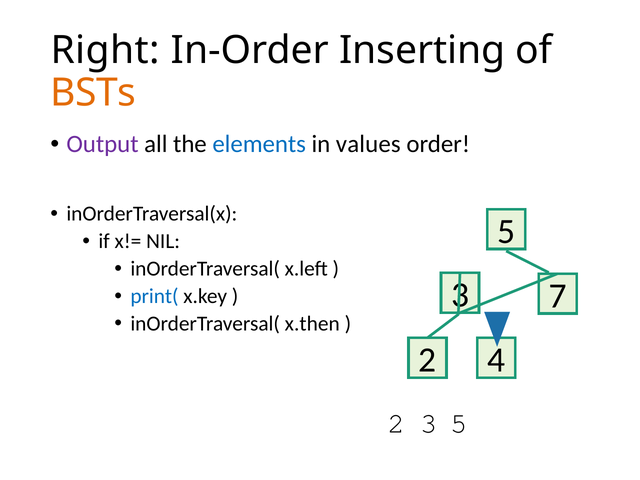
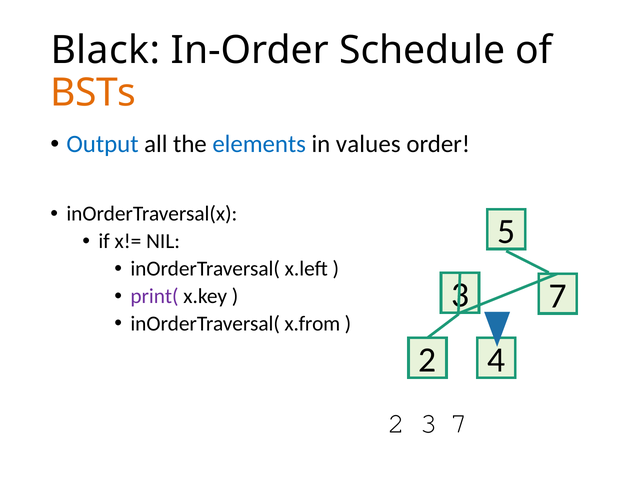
Right: Right -> Black (105, 51)
Inserting: Inserting -> Schedule (422, 51)
Output colour: purple -> blue (102, 144)
print( colour: blue -> purple (154, 296)
x.then: x.then -> x.from (312, 324)
2 3 5: 5 -> 7 (459, 423)
